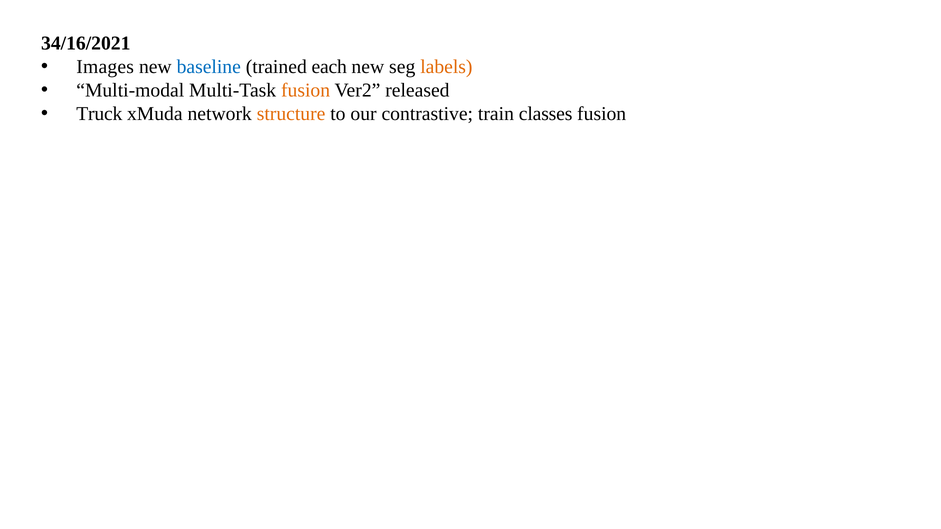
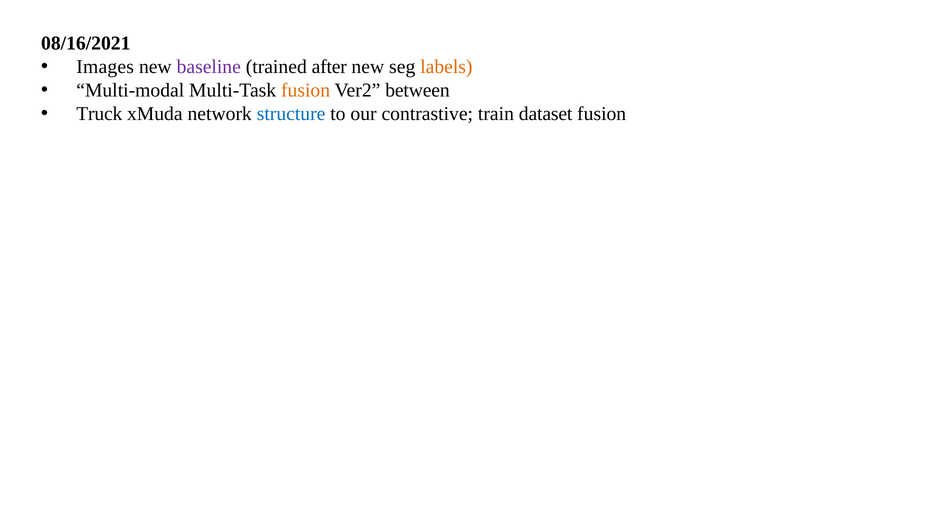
34/16/2021: 34/16/2021 -> 08/16/2021 (86, 43)
baseline colour: blue -> purple (209, 67)
each: each -> after (329, 67)
released: released -> between (417, 90)
structure colour: orange -> blue (291, 114)
classes: classes -> dataset (546, 114)
